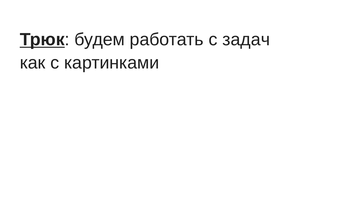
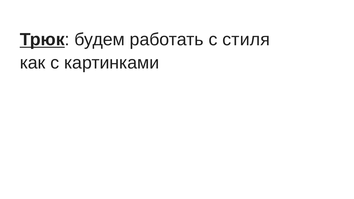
задач: задач -> стиля (246, 40)
